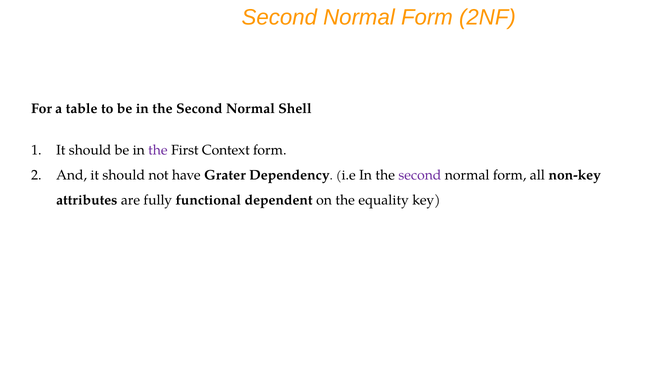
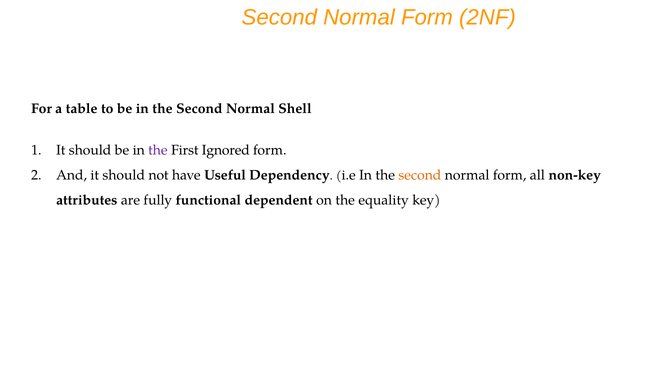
Context: Context -> Ignored (226, 150)
Grater: Grater -> Useful (225, 175)
second colour: purple -> orange (420, 175)
